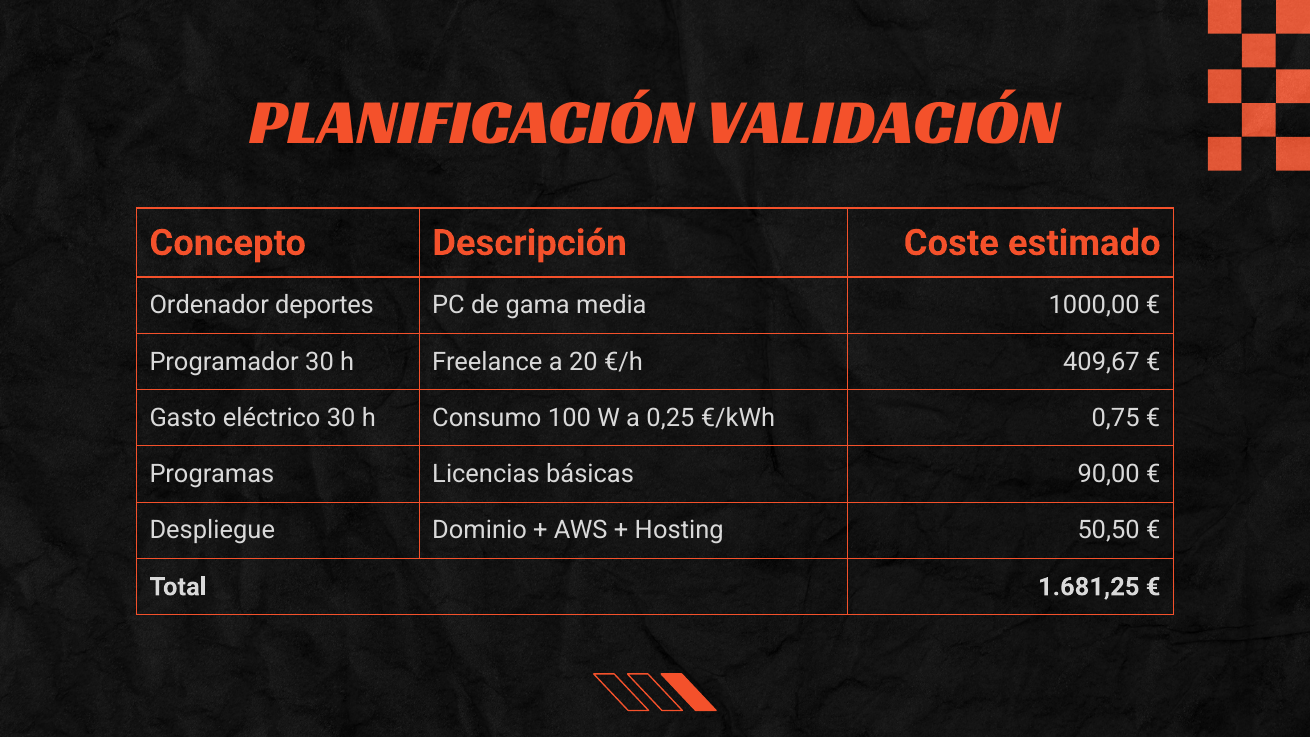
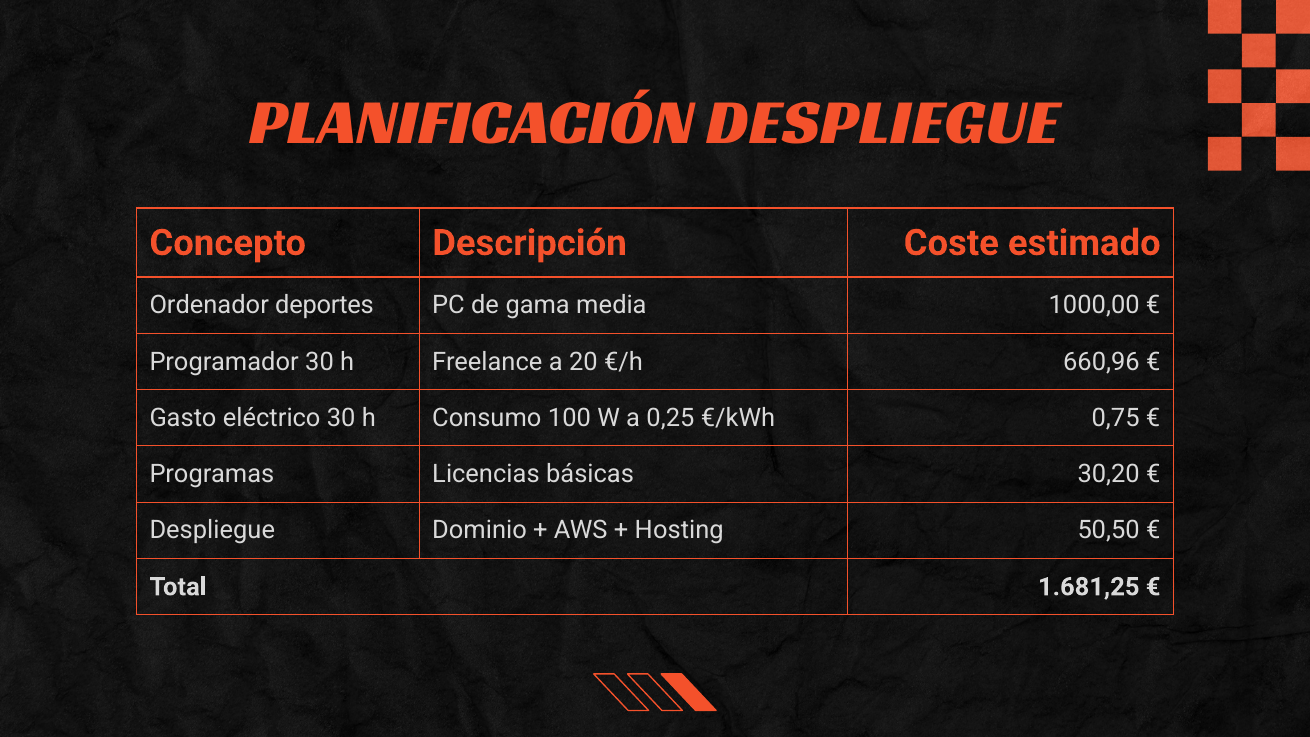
PLANIFICACIÓN VALIDACIÓN: VALIDACIÓN -> DESPLIEGUE (883, 122)
409,67: 409,67 -> 660,96 (1101, 362)
90,00: 90,00 -> 30,20 (1109, 474)
